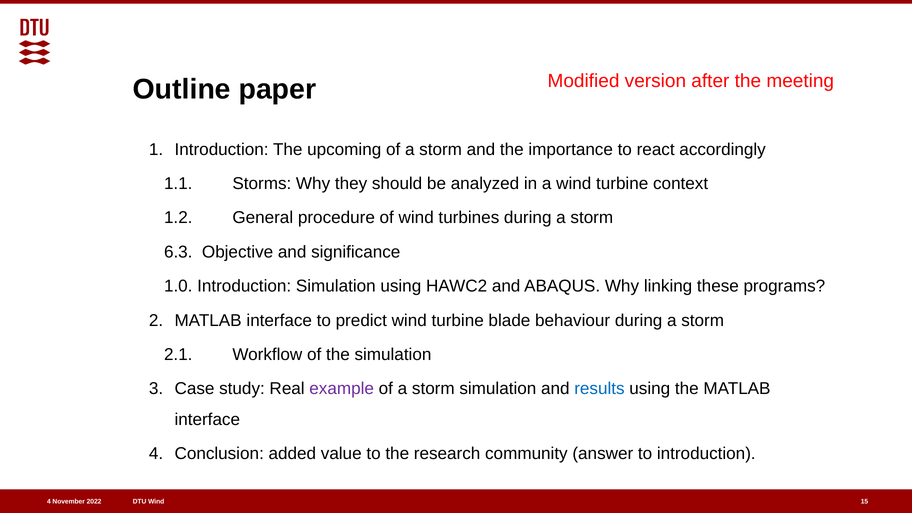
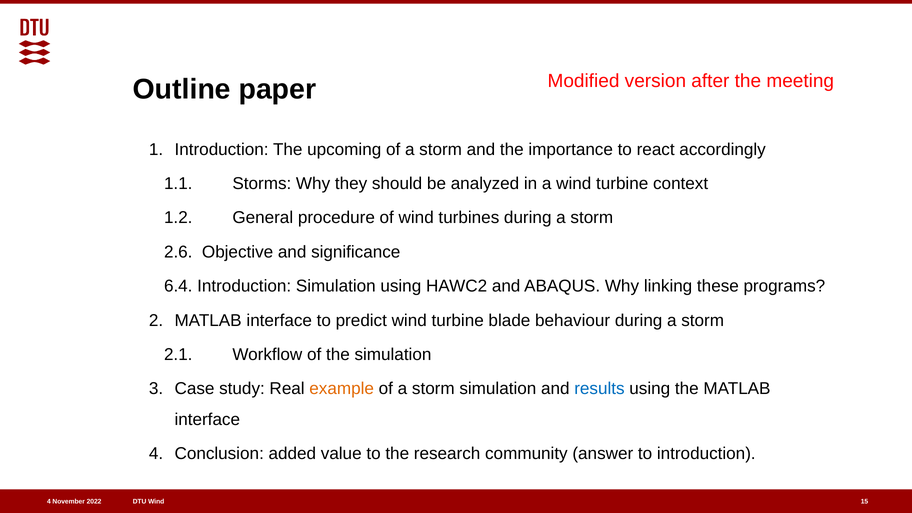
6.3: 6.3 -> 2.6 (178, 252)
1.0: 1.0 -> 6.4 (178, 286)
example colour: purple -> orange (342, 389)
